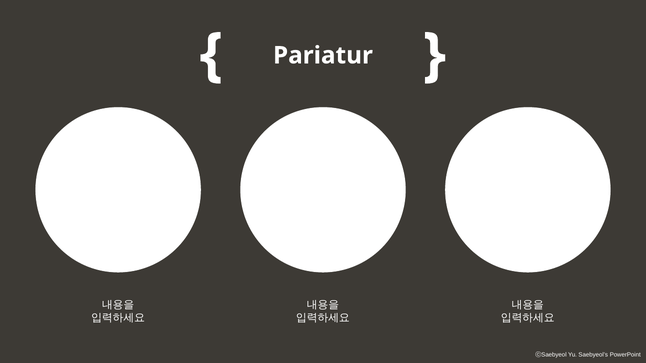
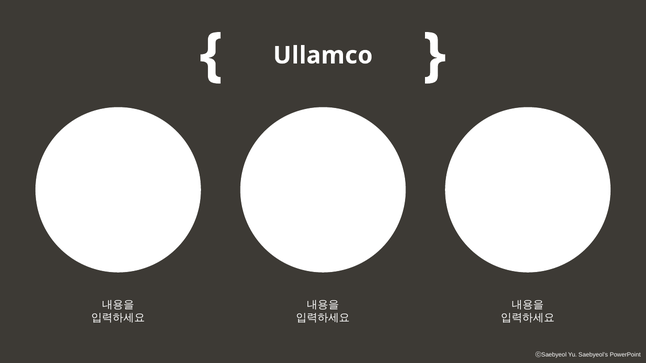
Pariatur: Pariatur -> Ullamco (323, 55)
